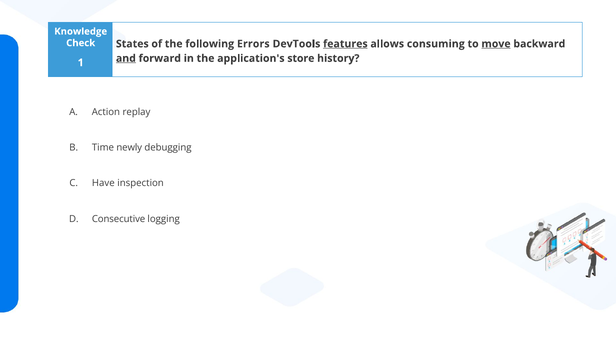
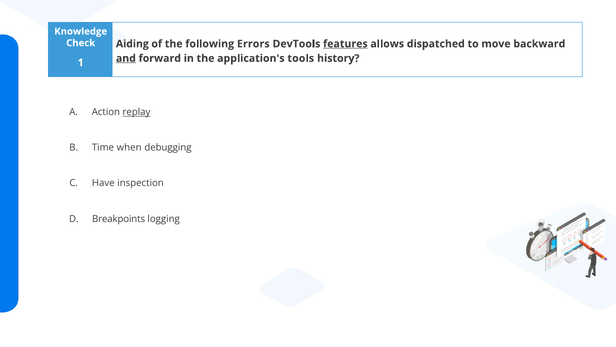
States: States -> Aiding (132, 44)
consuming: consuming -> dispatched (436, 44)
move underline: present -> none (496, 44)
store: store -> tools (301, 58)
replay underline: none -> present (136, 112)
newly: newly -> when (129, 147)
Consecutive: Consecutive -> Breakpoints (119, 219)
